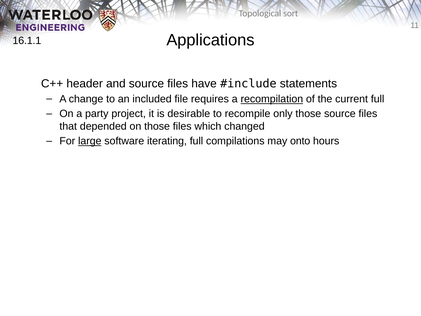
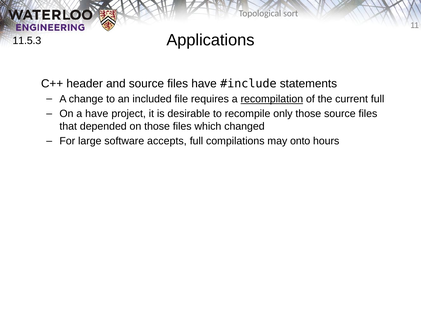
16.1.1: 16.1.1 -> 11.5.3 (27, 41)
a party: party -> have (97, 114)
large underline: present -> none (90, 141)
iterating: iterating -> accepts (167, 141)
